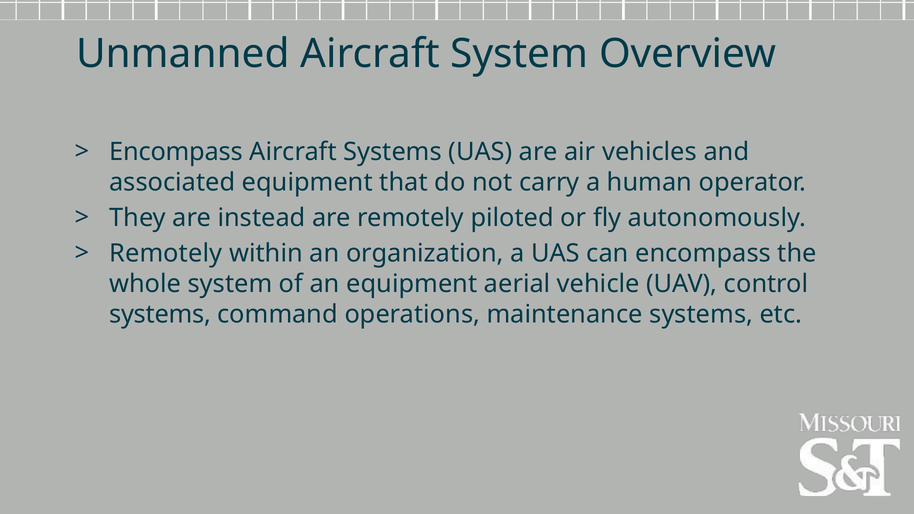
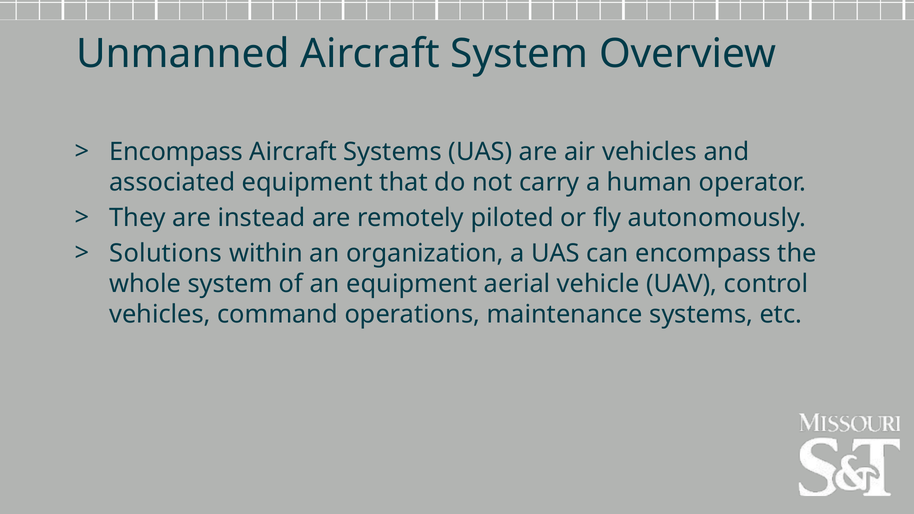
Remotely: Remotely -> Solutions (166, 253)
systems: systems -> vehicles (160, 314)
